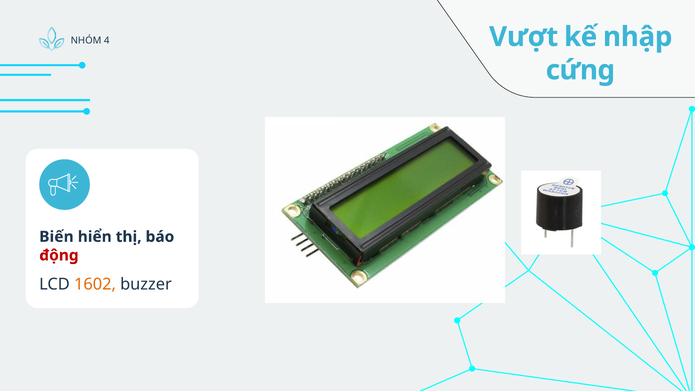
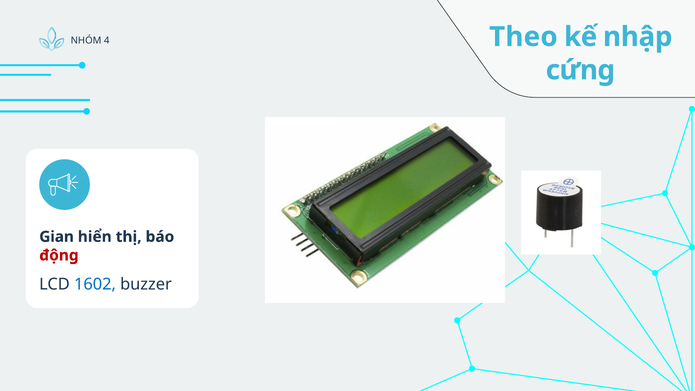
Vượt: Vượt -> Theo (523, 37)
Biến: Biến -> Gian (57, 237)
1602 colour: orange -> blue (95, 284)
